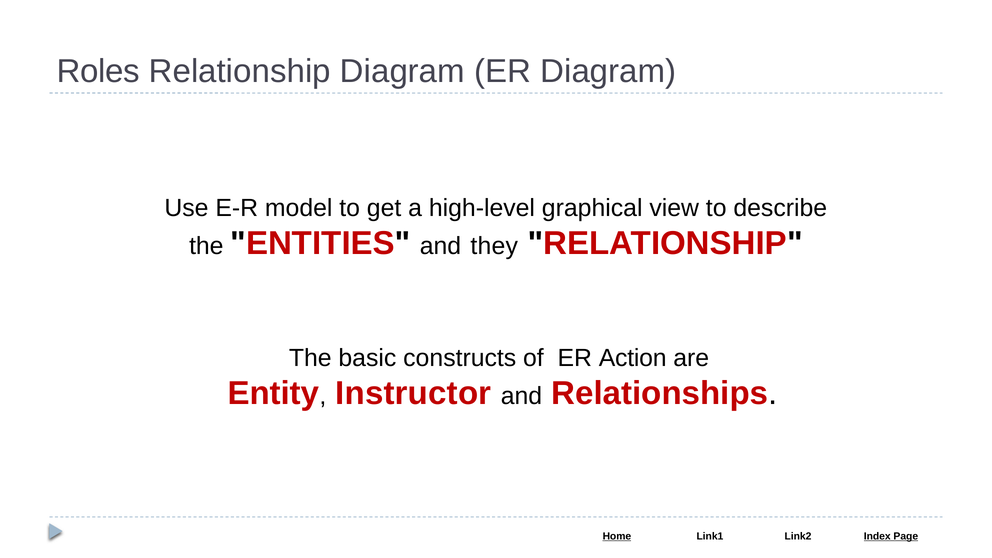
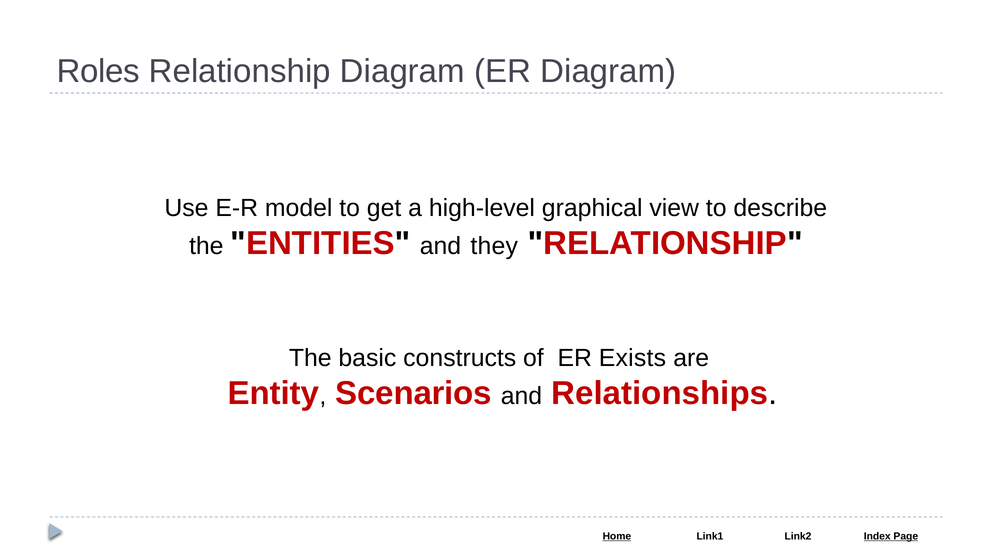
Action: Action -> Exists (632, 358)
Instructor: Instructor -> Scenarios (414, 394)
